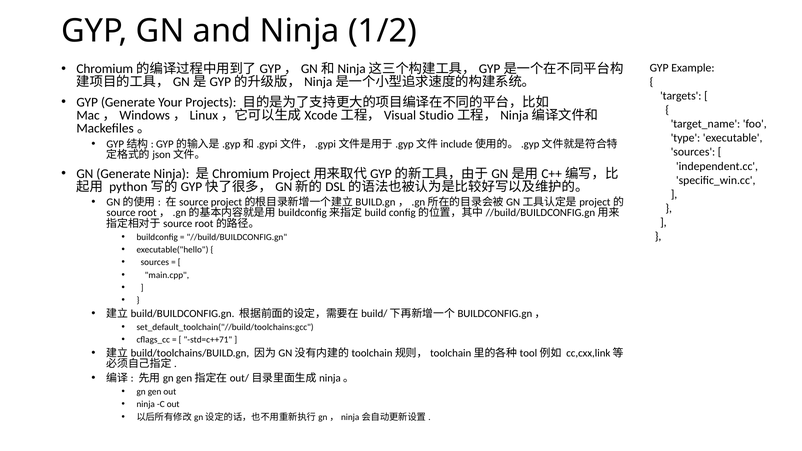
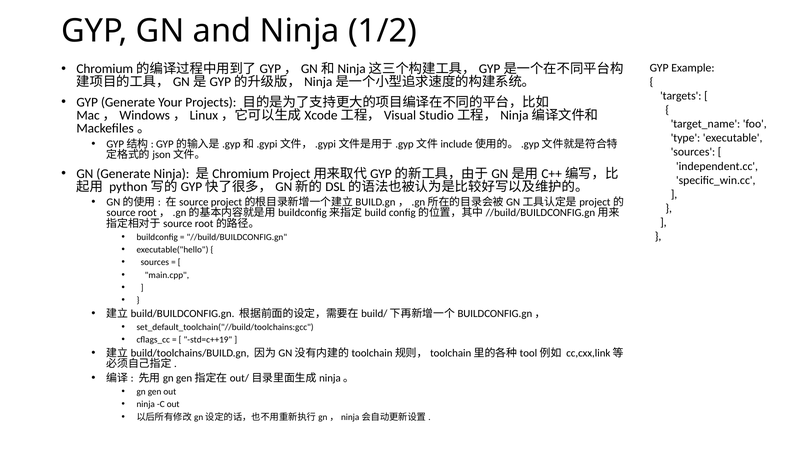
std=c++71: std=c++71 -> std=c++19 (208, 340)
